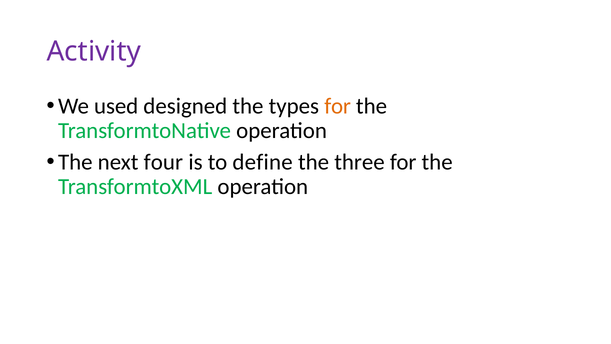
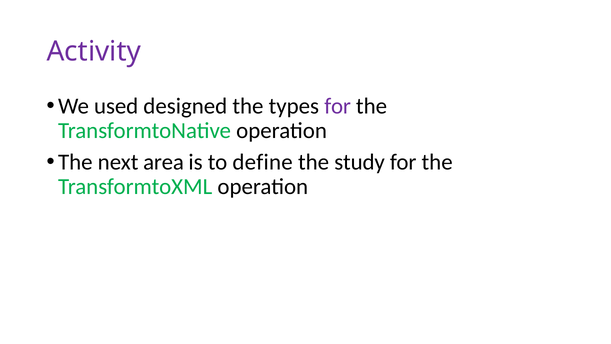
for colour: orange -> purple (338, 106)
four: four -> area (164, 162)
three: three -> study (360, 162)
